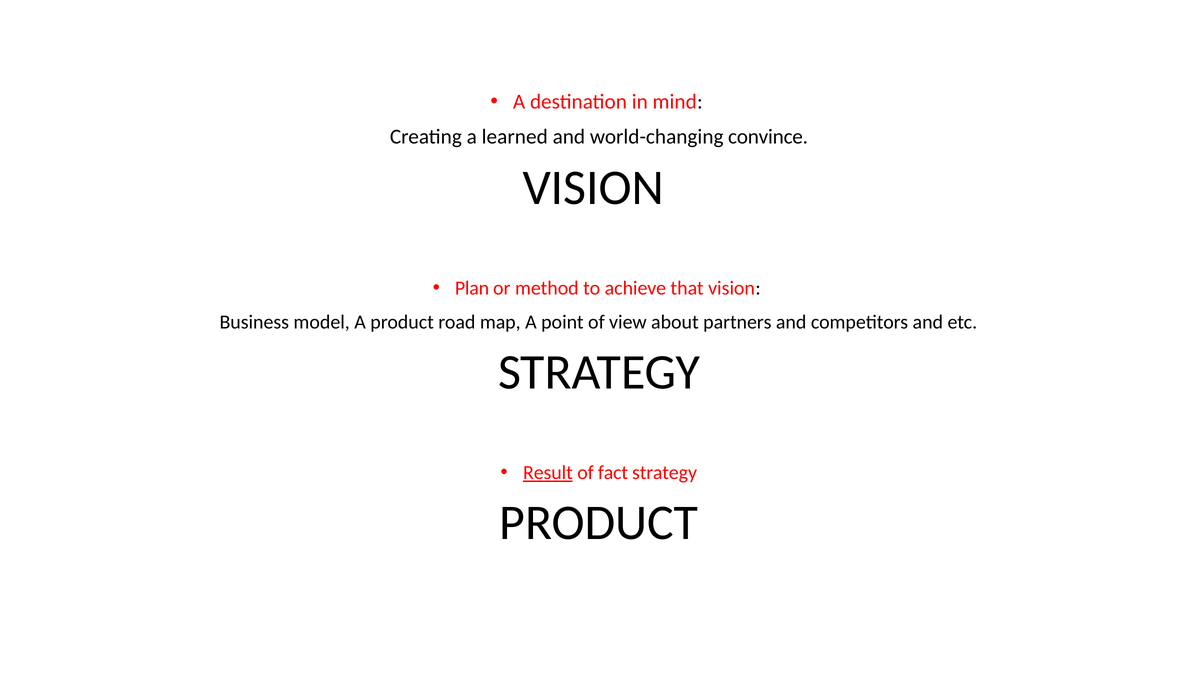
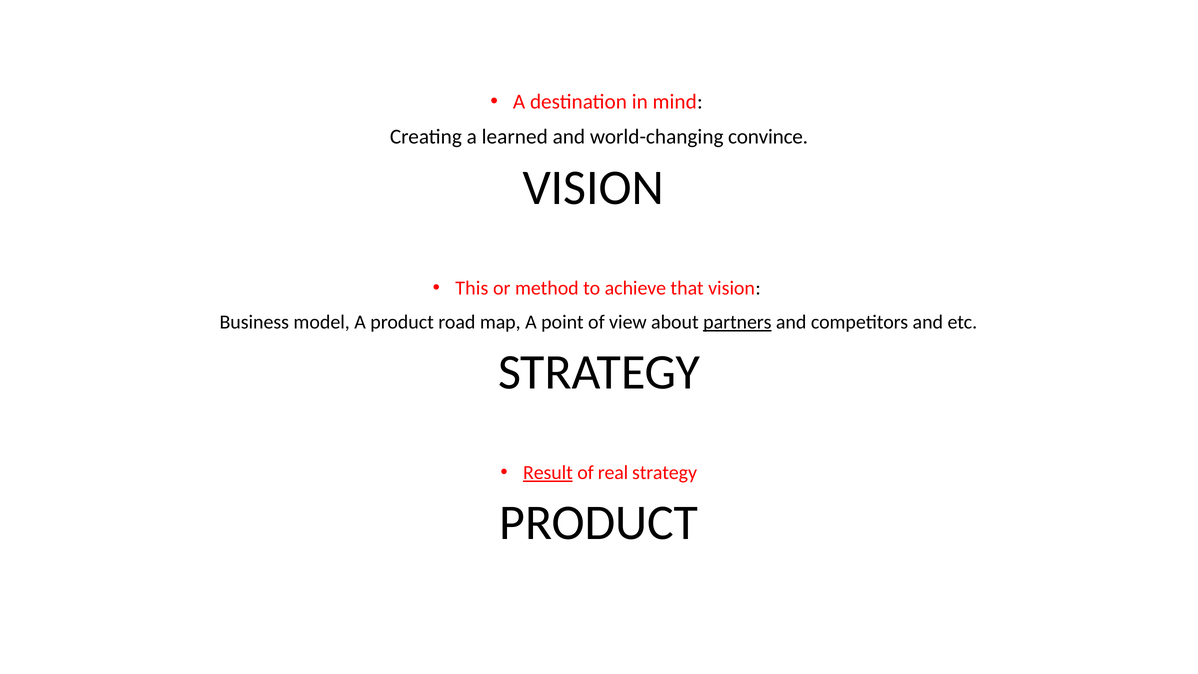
Plan: Plan -> This (472, 288)
partners underline: none -> present (737, 322)
fact: fact -> real (613, 473)
